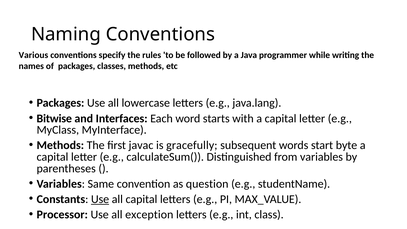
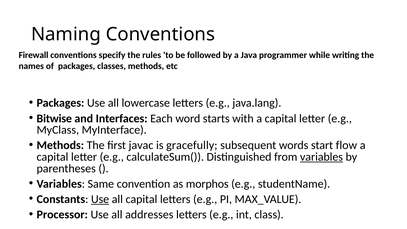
Various: Various -> Firewall (34, 55)
byte: byte -> flow (346, 145)
variables underline: none -> present (322, 157)
question: question -> morphos (207, 184)
exception: exception -> addresses (149, 214)
